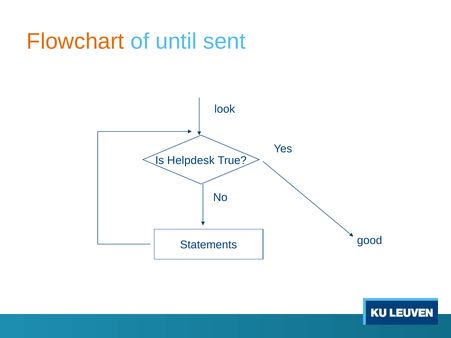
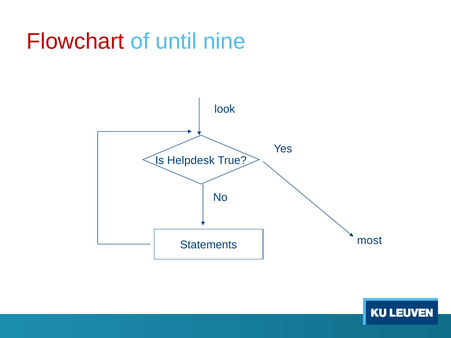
Flowchart colour: orange -> red (75, 41)
sent: sent -> nine (224, 41)
good: good -> most (370, 241)
